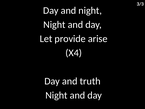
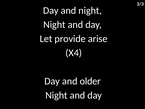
truth: truth -> older (90, 81)
